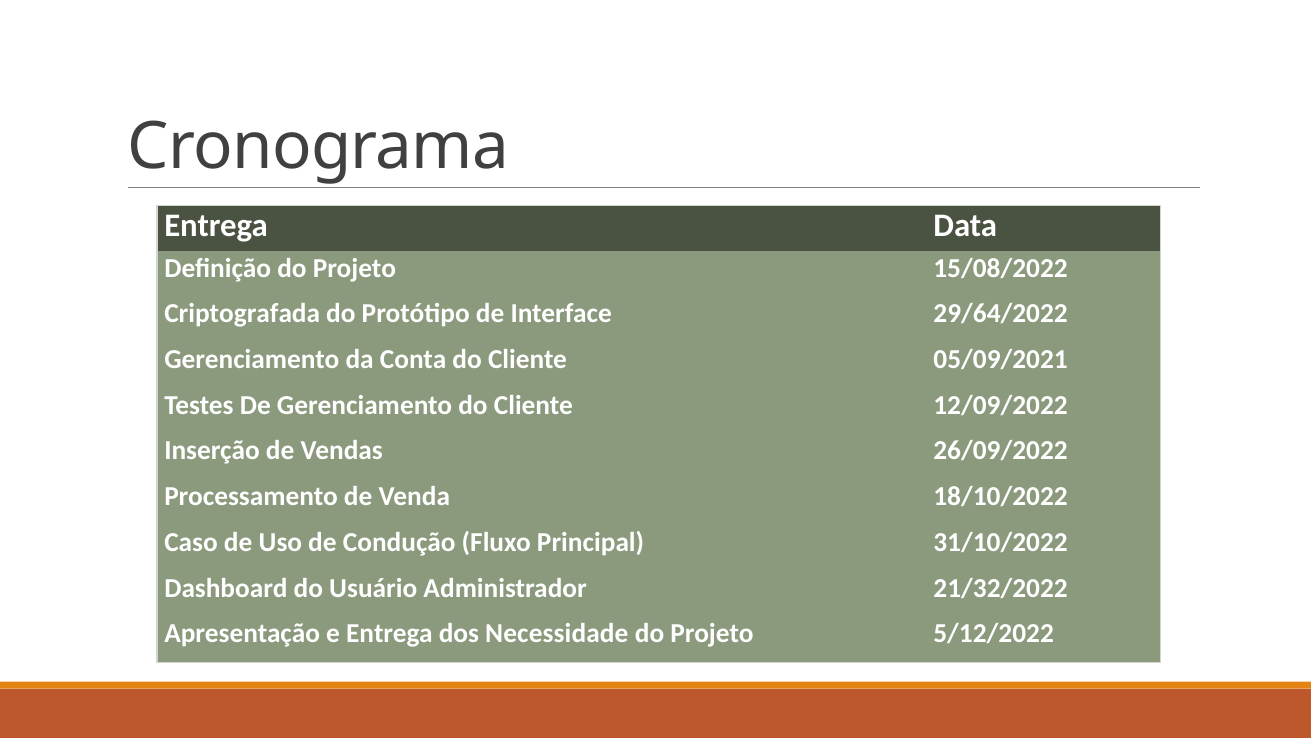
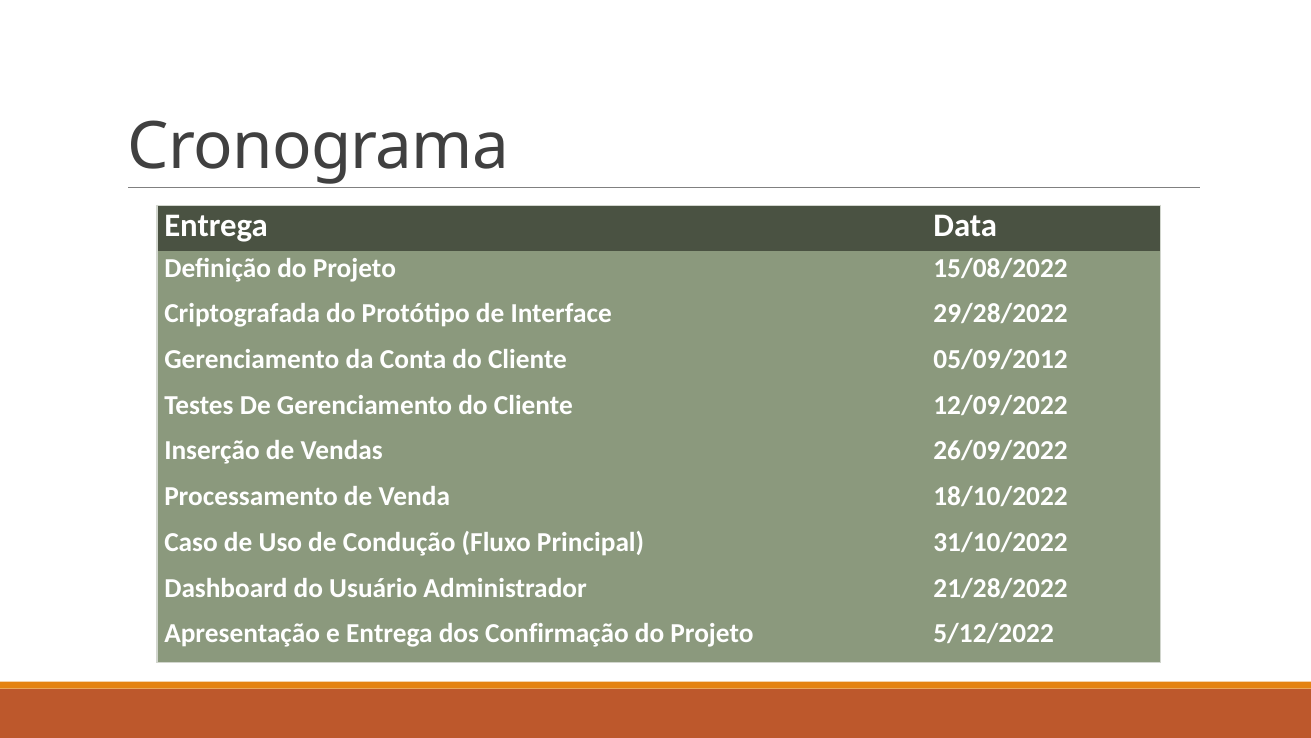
29/64/2022: 29/64/2022 -> 29/28/2022 (1001, 314)
05/09/2021: 05/09/2021 -> 05/09/2012 (1001, 359)
21/32/2022: 21/32/2022 -> 21/28/2022 (1001, 588)
Necessidade: Necessidade -> Confirmação (557, 633)
